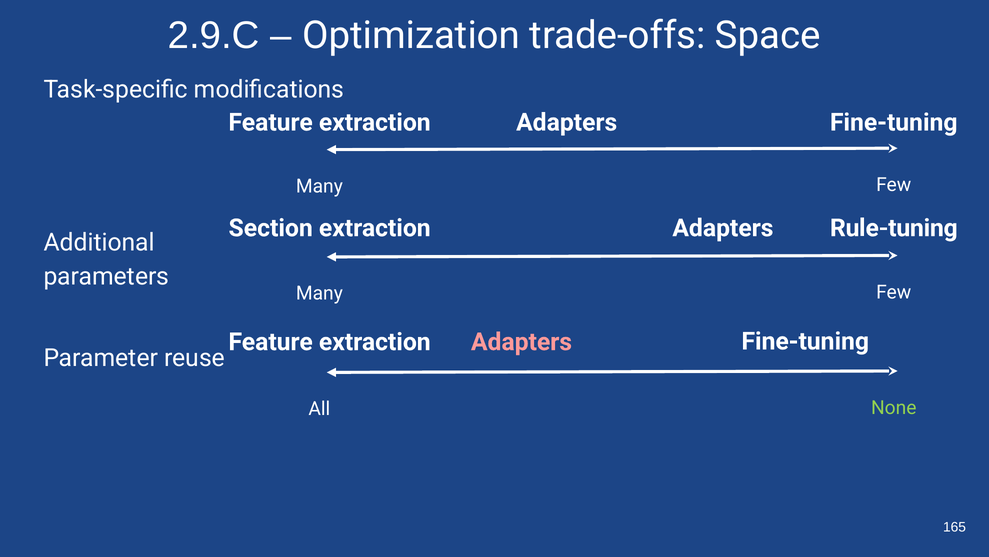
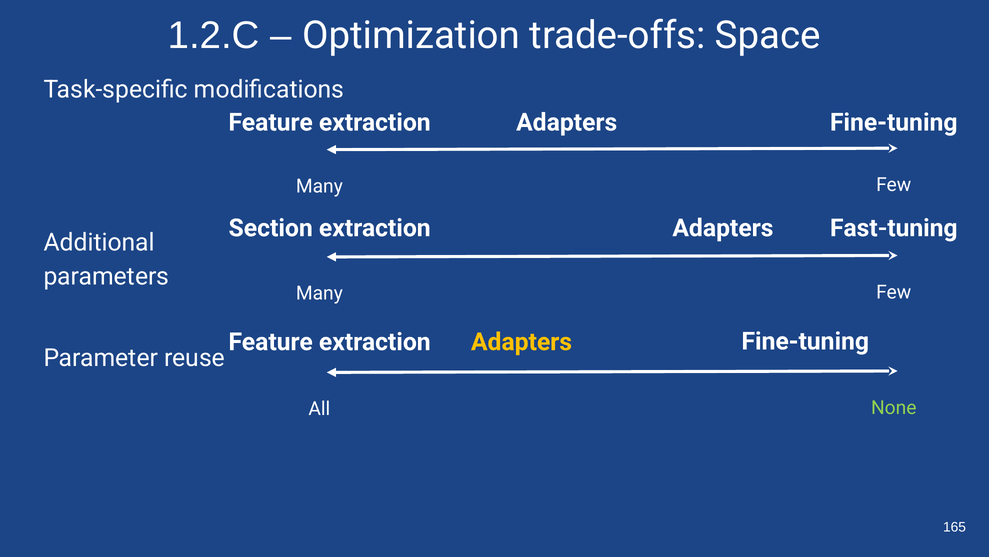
2.9.C: 2.9.C -> 1.2.C (214, 36)
Rule-tuning: Rule-tuning -> Fast-tuning (894, 228)
Adapters colour: pink -> yellow (521, 342)
